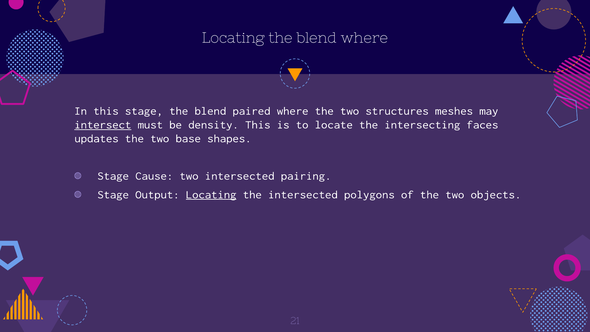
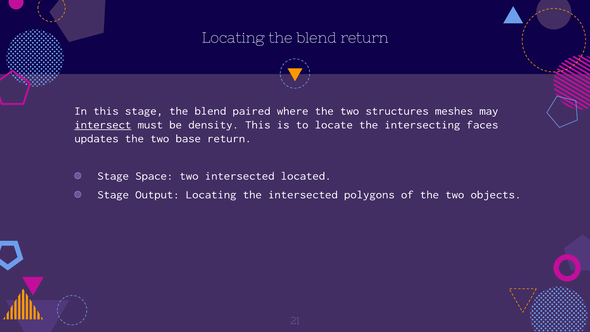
blend where: where -> return (364, 38)
base shapes: shapes -> return (229, 138)
Cause: Cause -> Space (154, 176)
pairing: pairing -> located (306, 176)
Locating underline: present -> none (211, 194)
